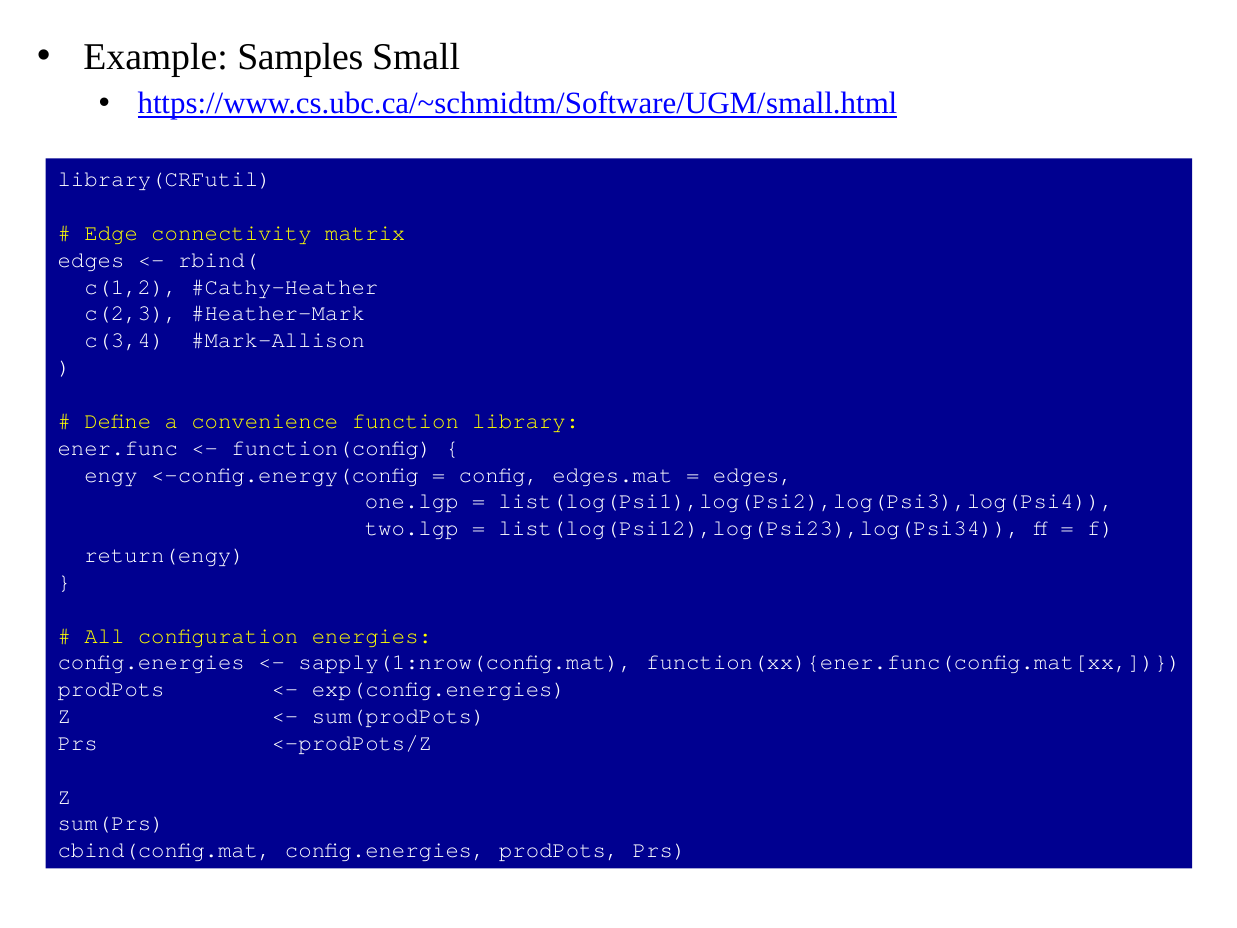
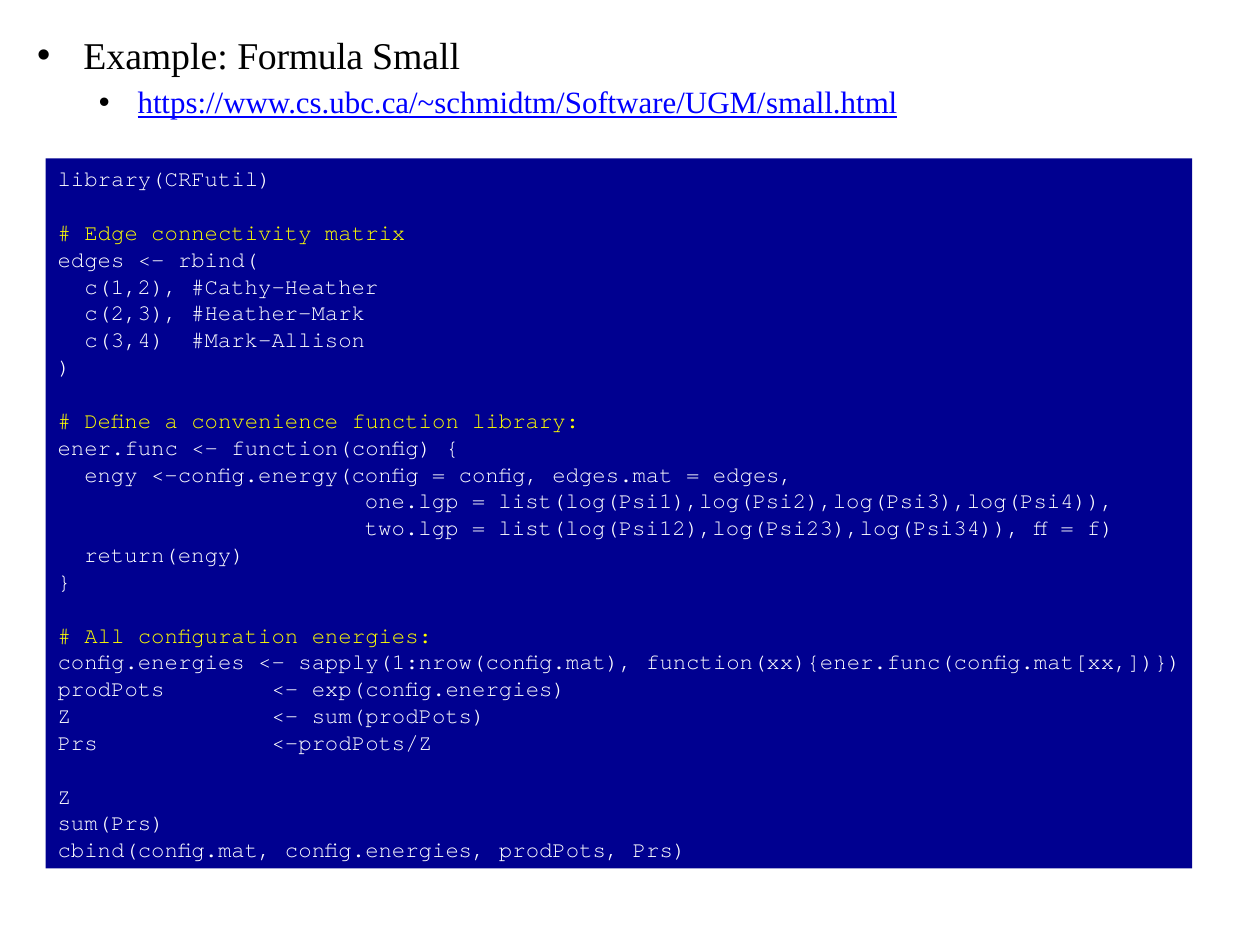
Samples: Samples -> Formula (300, 57)
